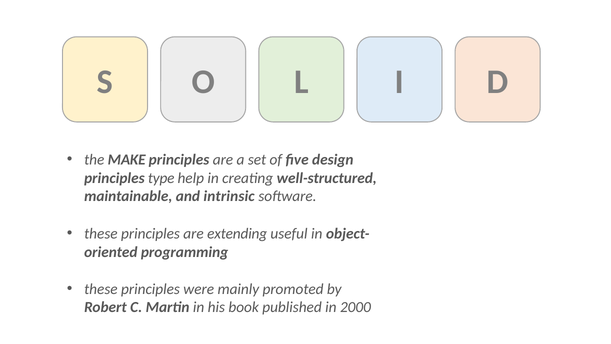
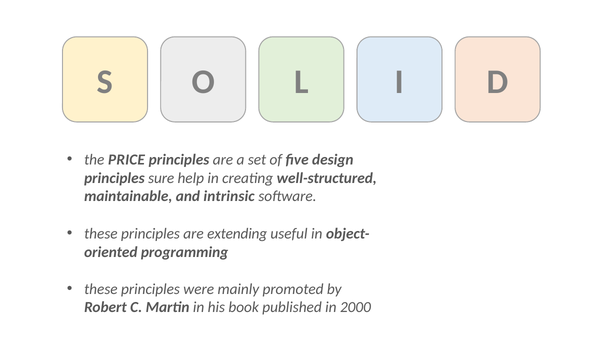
MAKE: MAKE -> PRICE (126, 159)
type: type -> sure (161, 178)
